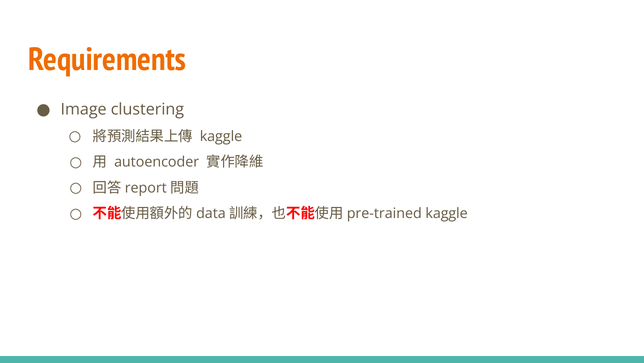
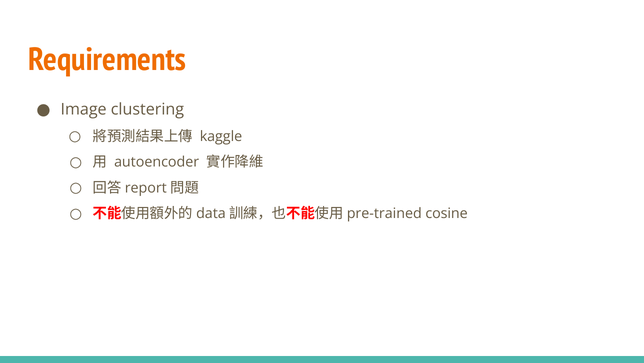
kaggle: kaggle -> cosine (447, 213)
